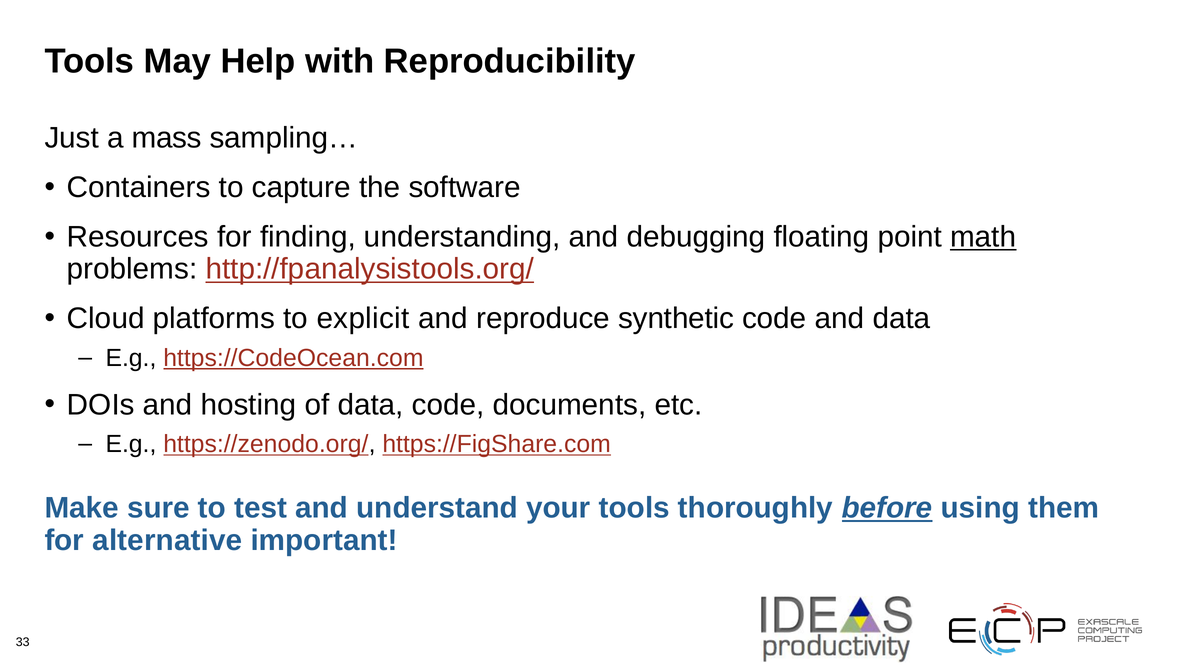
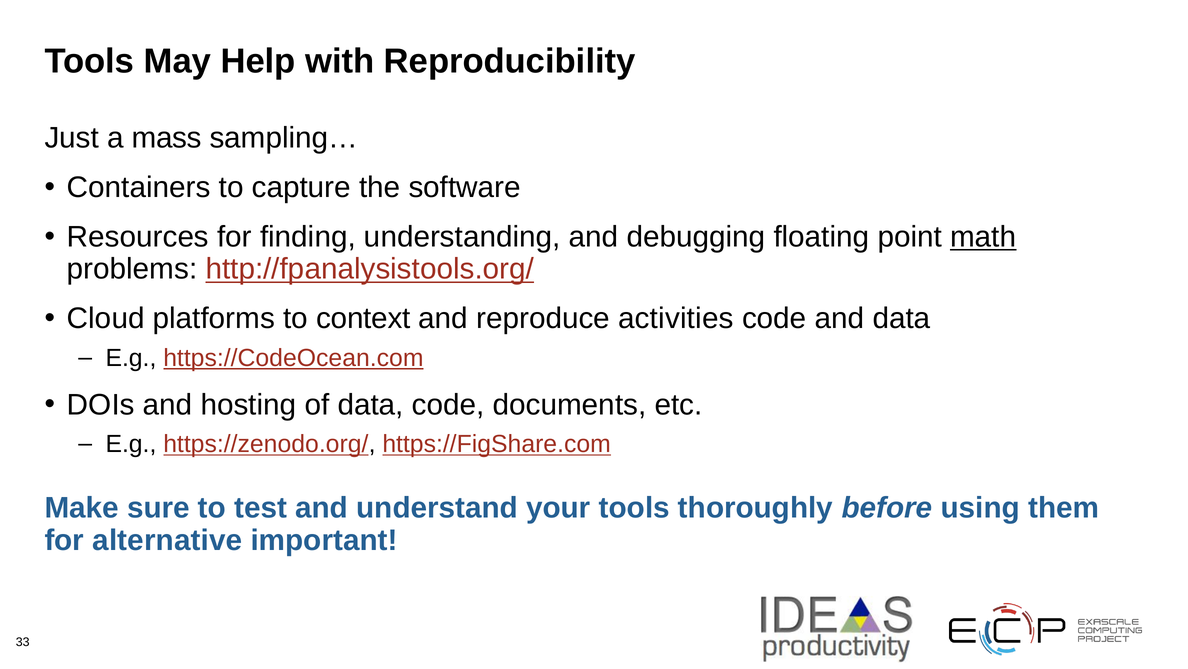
explicit: explicit -> context (363, 318)
synthetic: synthetic -> activities (676, 318)
before underline: present -> none (887, 508)
